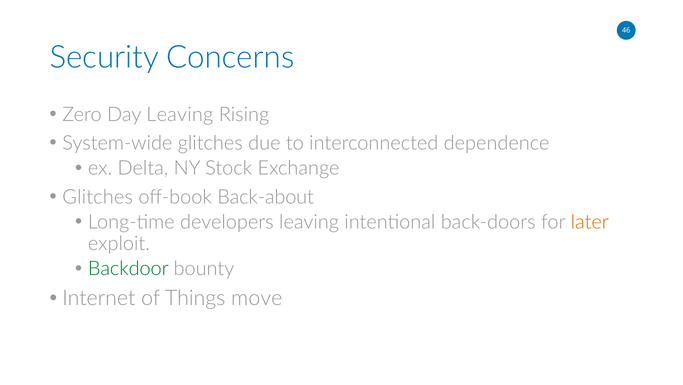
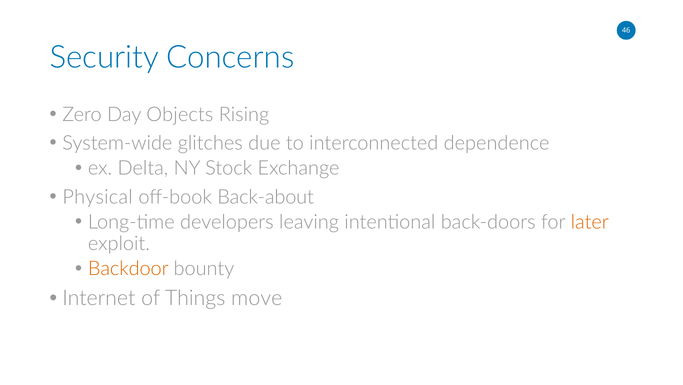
Day Leaving: Leaving -> Objects (180, 114)
Glitches: Glitches -> Physical (98, 197)
Backdoor colour: green -> orange (128, 268)
